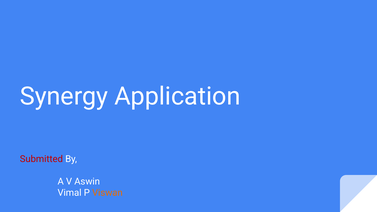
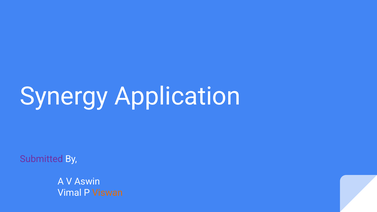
Submitted colour: red -> purple (41, 159)
